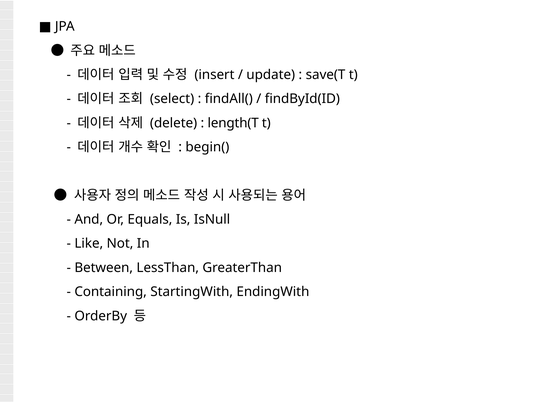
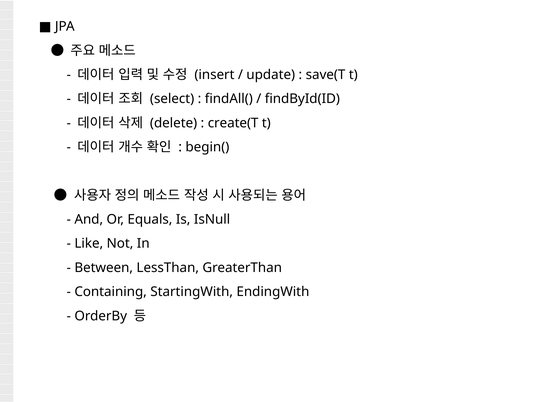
length(T: length(T -> create(T (233, 123)
